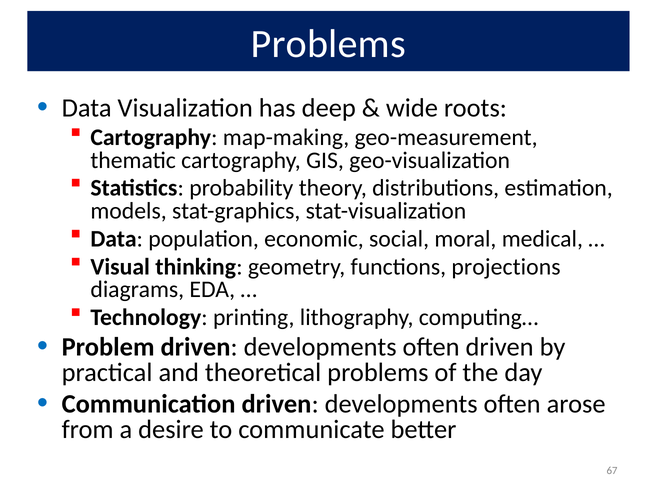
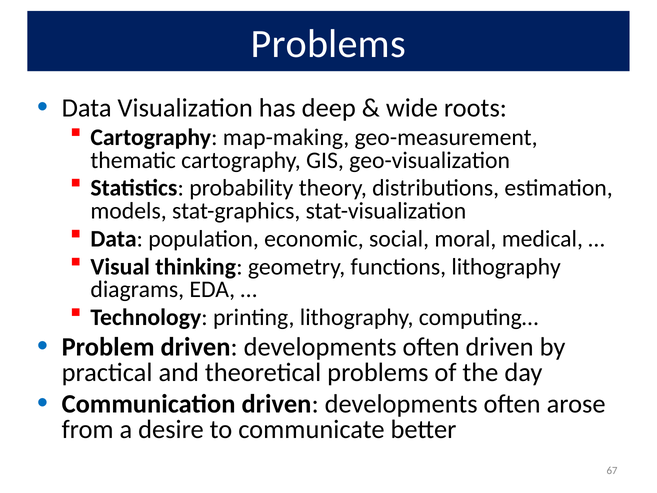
functions projections: projections -> lithography (506, 267)
